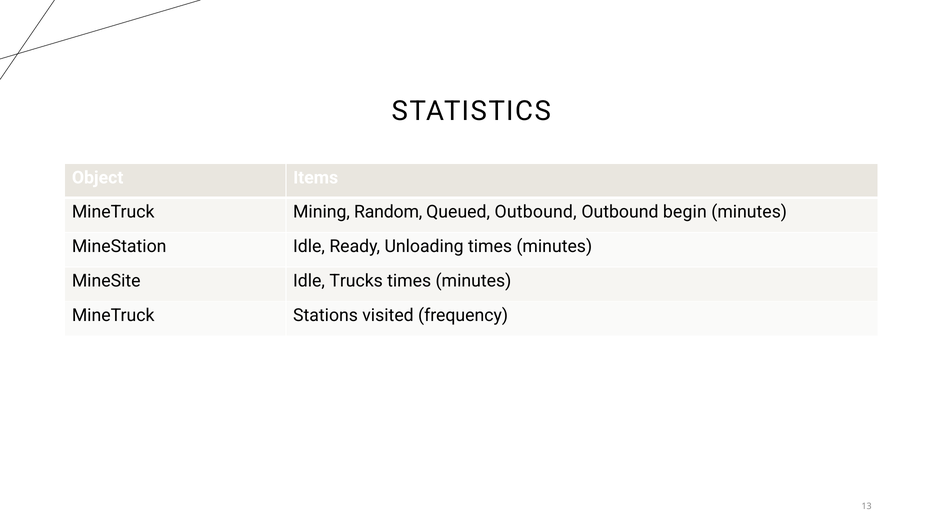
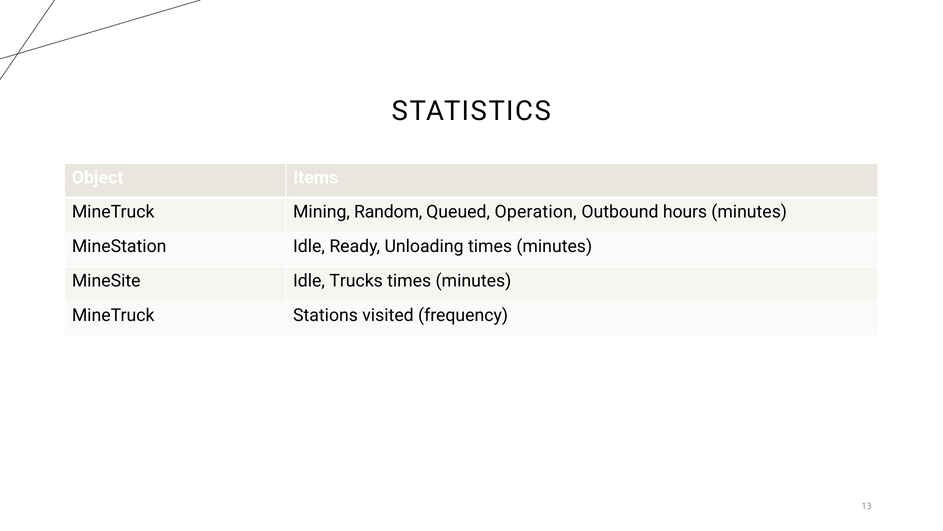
Queued Outbound: Outbound -> Operation (536, 212)
begin: begin -> hours (685, 212)
